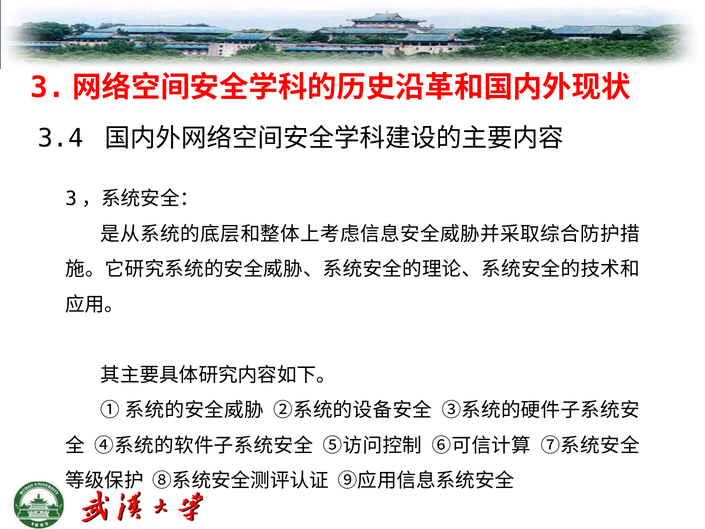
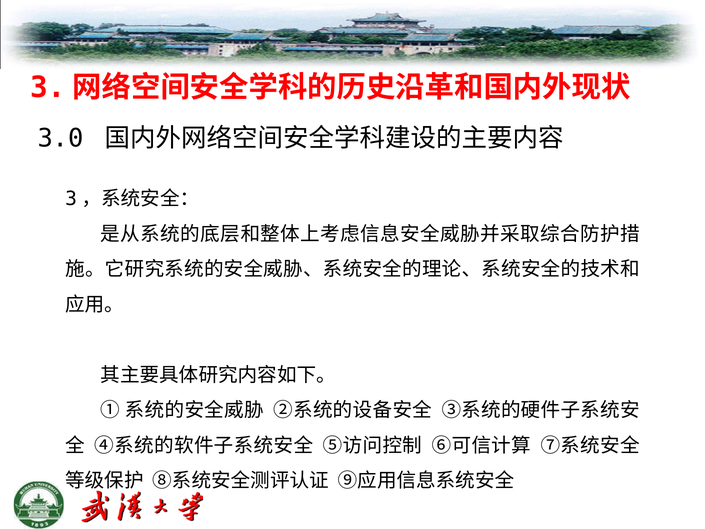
3.4: 3.4 -> 3.0 (61, 138)
